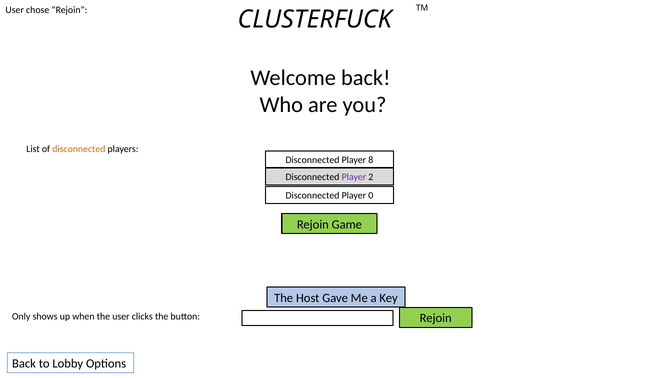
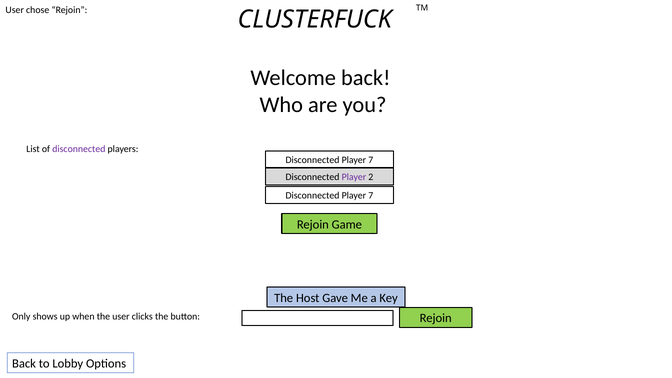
disconnected colour: orange -> purple (79, 149)
8: 8 -> 7 (371, 160)
0: 0 -> 7 (371, 196)
